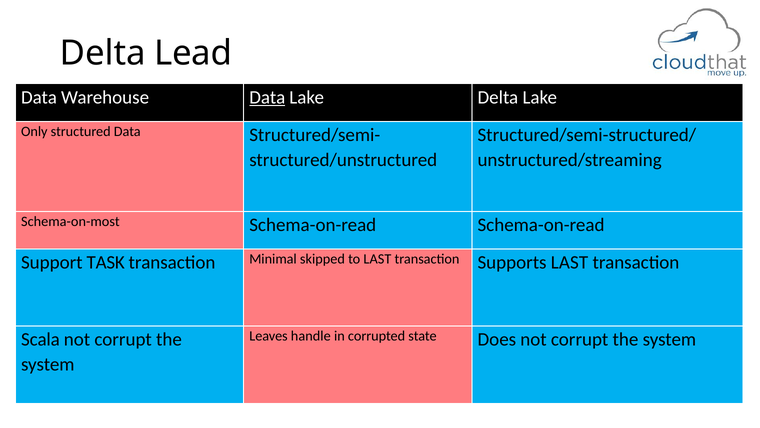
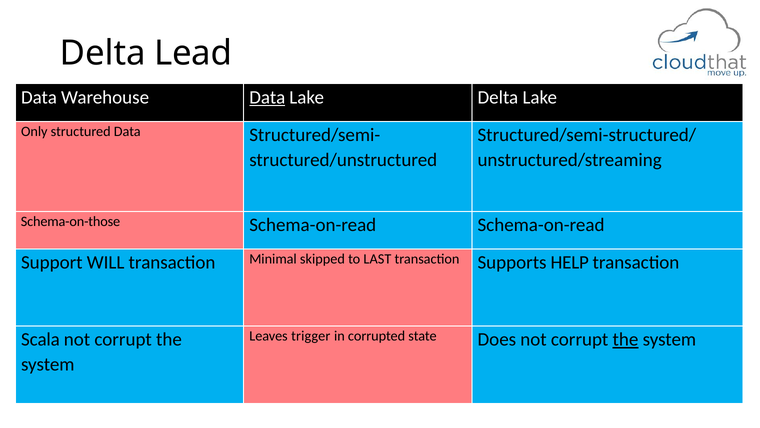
Schema-on-most: Schema-on-most -> Schema-on-those (70, 221)
TASK: TASK -> WILL (106, 262)
Supports LAST: LAST -> HELP (570, 262)
handle: handle -> trigger (311, 336)
the underline: none -> present (625, 339)
